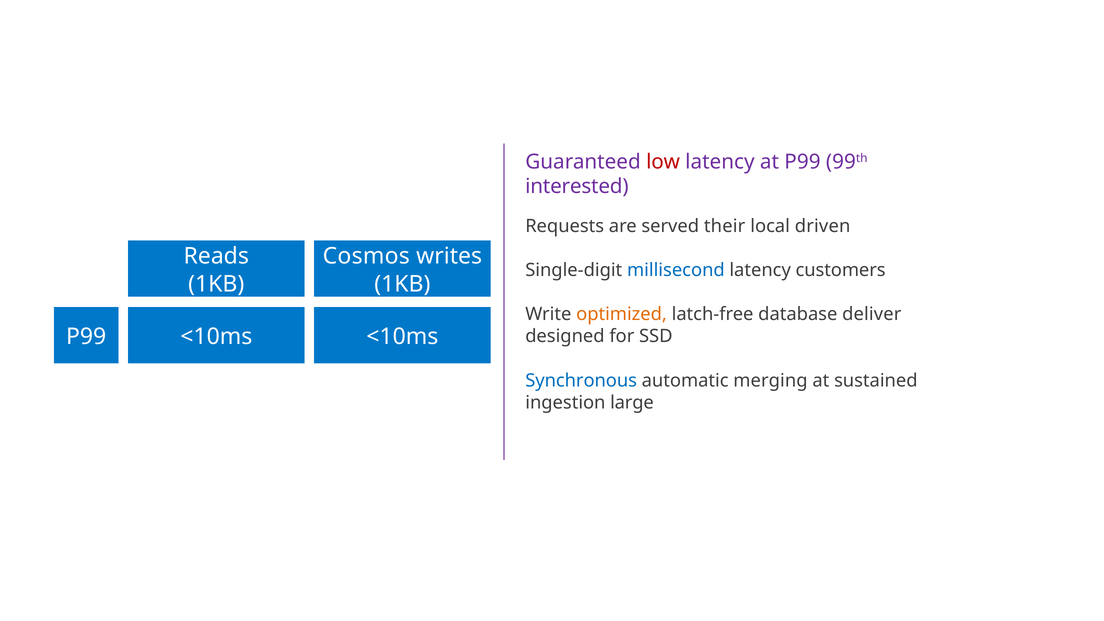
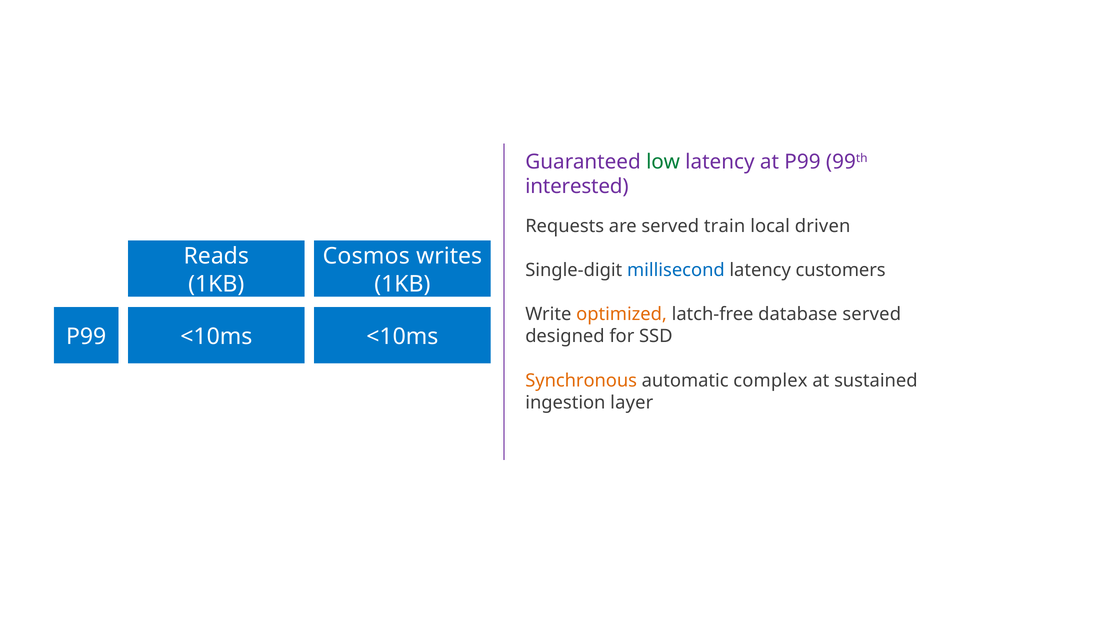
low colour: red -> green (663, 162)
their: their -> train (725, 226)
database deliver: deliver -> served (872, 314)
Synchronous colour: blue -> orange (581, 381)
merging: merging -> complex (770, 381)
large: large -> layer (632, 403)
